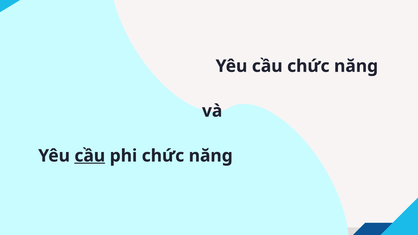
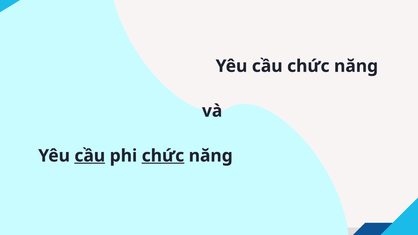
chức underline: none -> present (163, 156)
